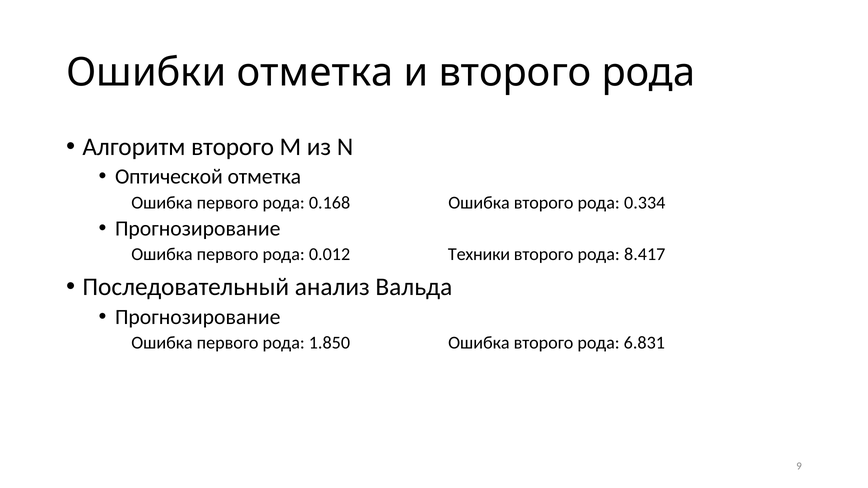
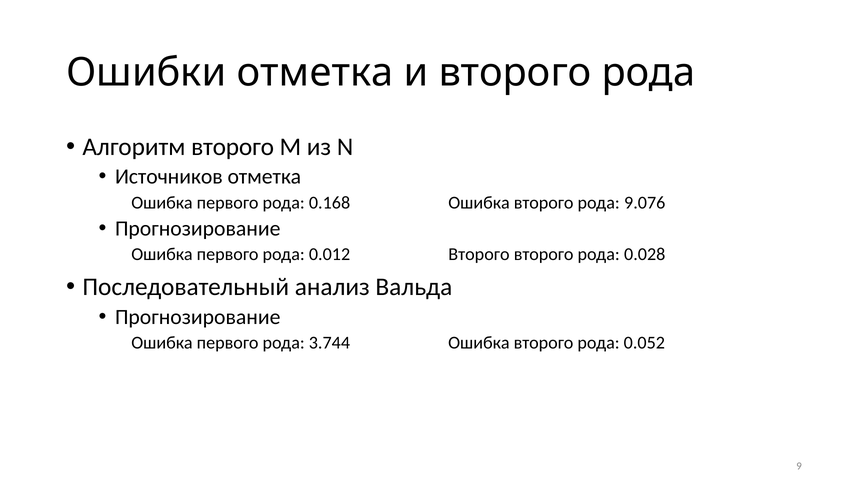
Оптической: Оптической -> Источников (169, 177)
0.334: 0.334 -> 9.076 (645, 203)
0.012 Техники: Техники -> Второго (479, 255)
8.417: 8.417 -> 0.028 (645, 255)
1.850: 1.850 -> 3.744 (329, 343)
6.831: 6.831 -> 0.052 (644, 343)
